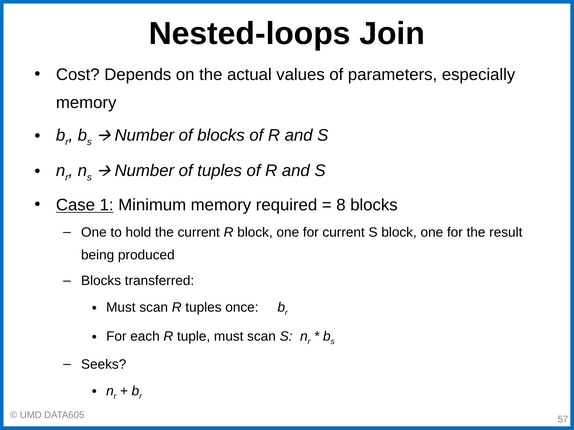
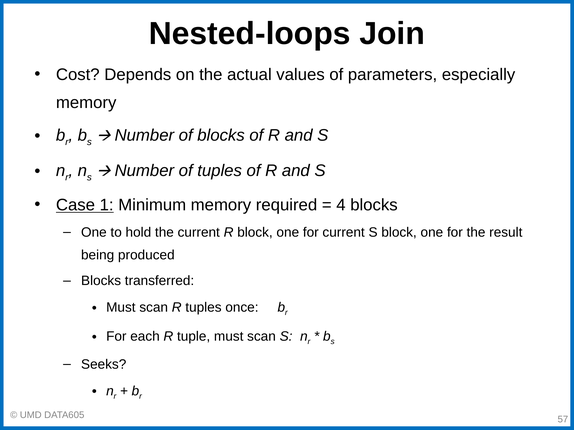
8: 8 -> 4 (341, 205)
